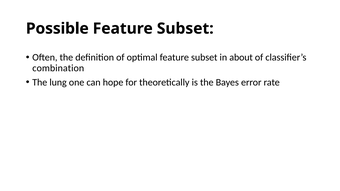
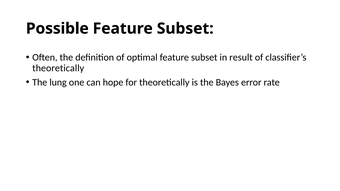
about: about -> result (241, 57)
combination: combination -> theoretically (58, 68)
